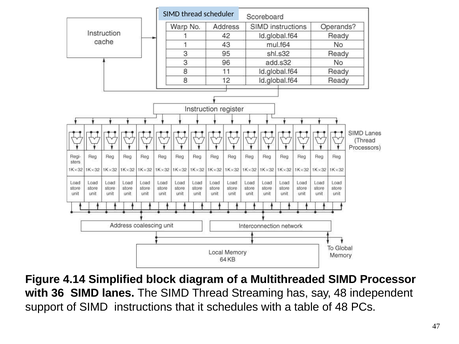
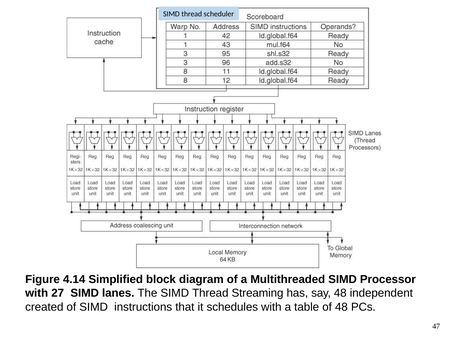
36: 36 -> 27 (58, 293)
support: support -> created (44, 307)
